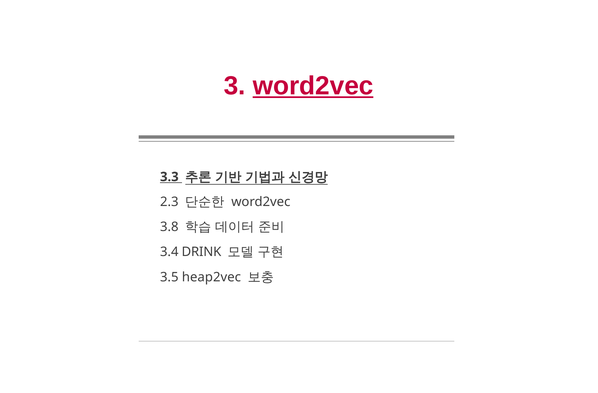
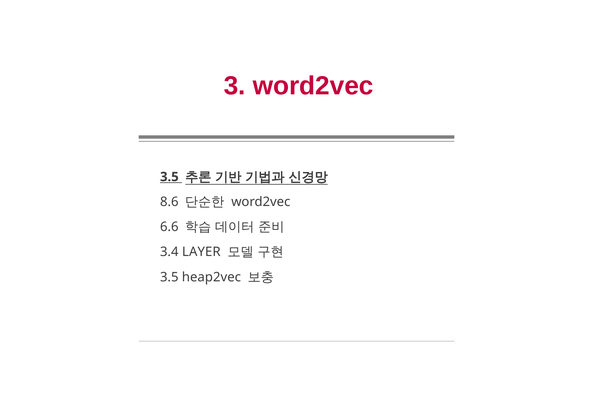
word2vec underline: present -> none (313, 86)
3.3: 3.3 -> 3.5 (169, 177)
2.3: 2.3 -> 8.6 (169, 202)
3.8: 3.8 -> 6.6 (169, 227)
DRINK: DRINK -> LAYER (201, 252)
